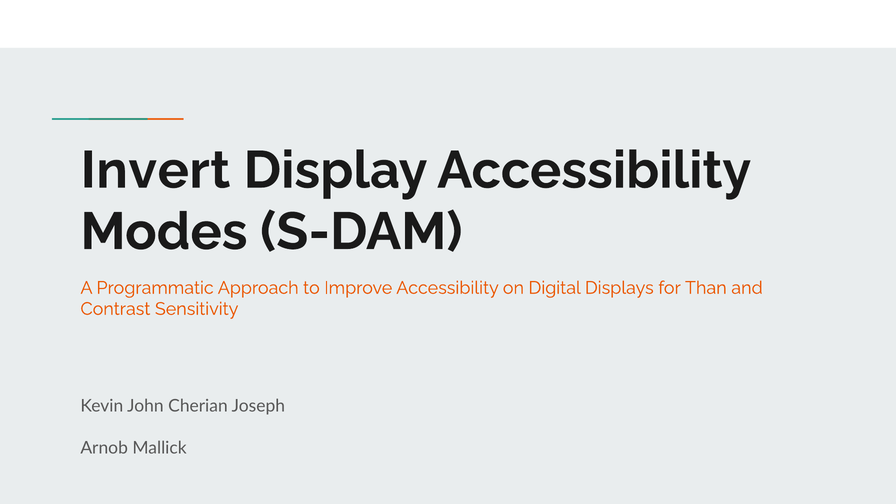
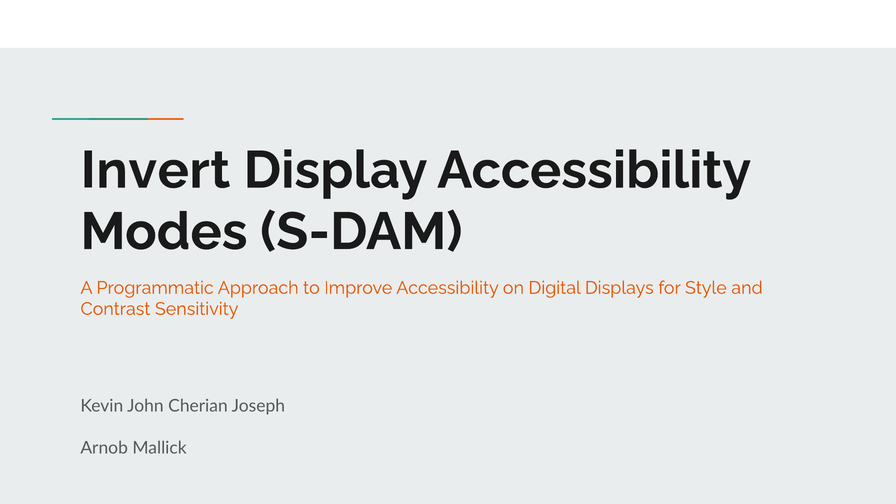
Than: Than -> Style (706, 288)
